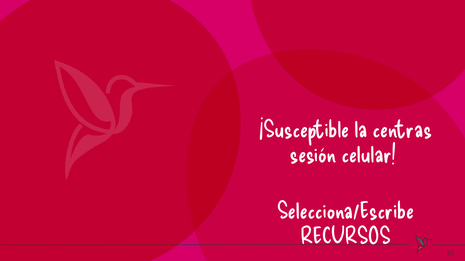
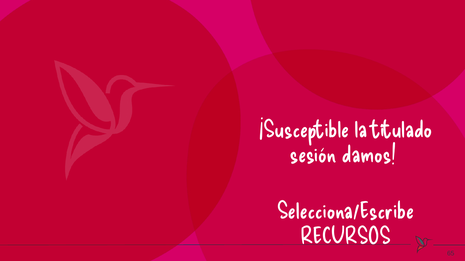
centras: centras -> titulado (403, 130)
celular: celular -> damos (369, 155)
